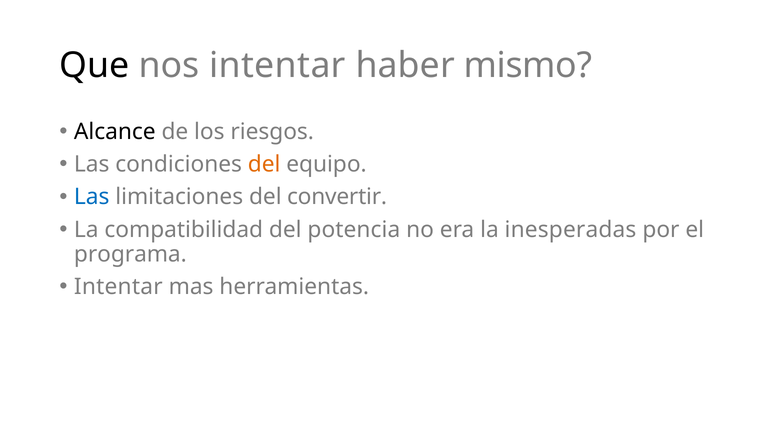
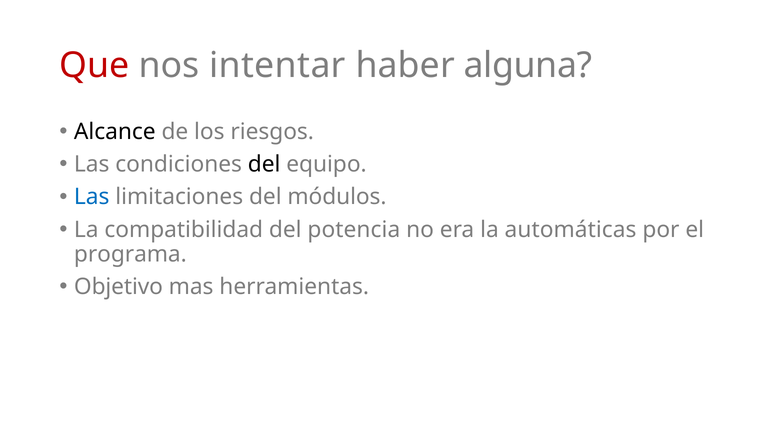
Que colour: black -> red (94, 65)
mismo: mismo -> alguna (528, 65)
del colour: orange -> black (264, 164)
convertir: convertir -> módulos (337, 197)
inesperadas: inesperadas -> automáticas (571, 230)
Intentar: Intentar -> Objetivo (118, 287)
